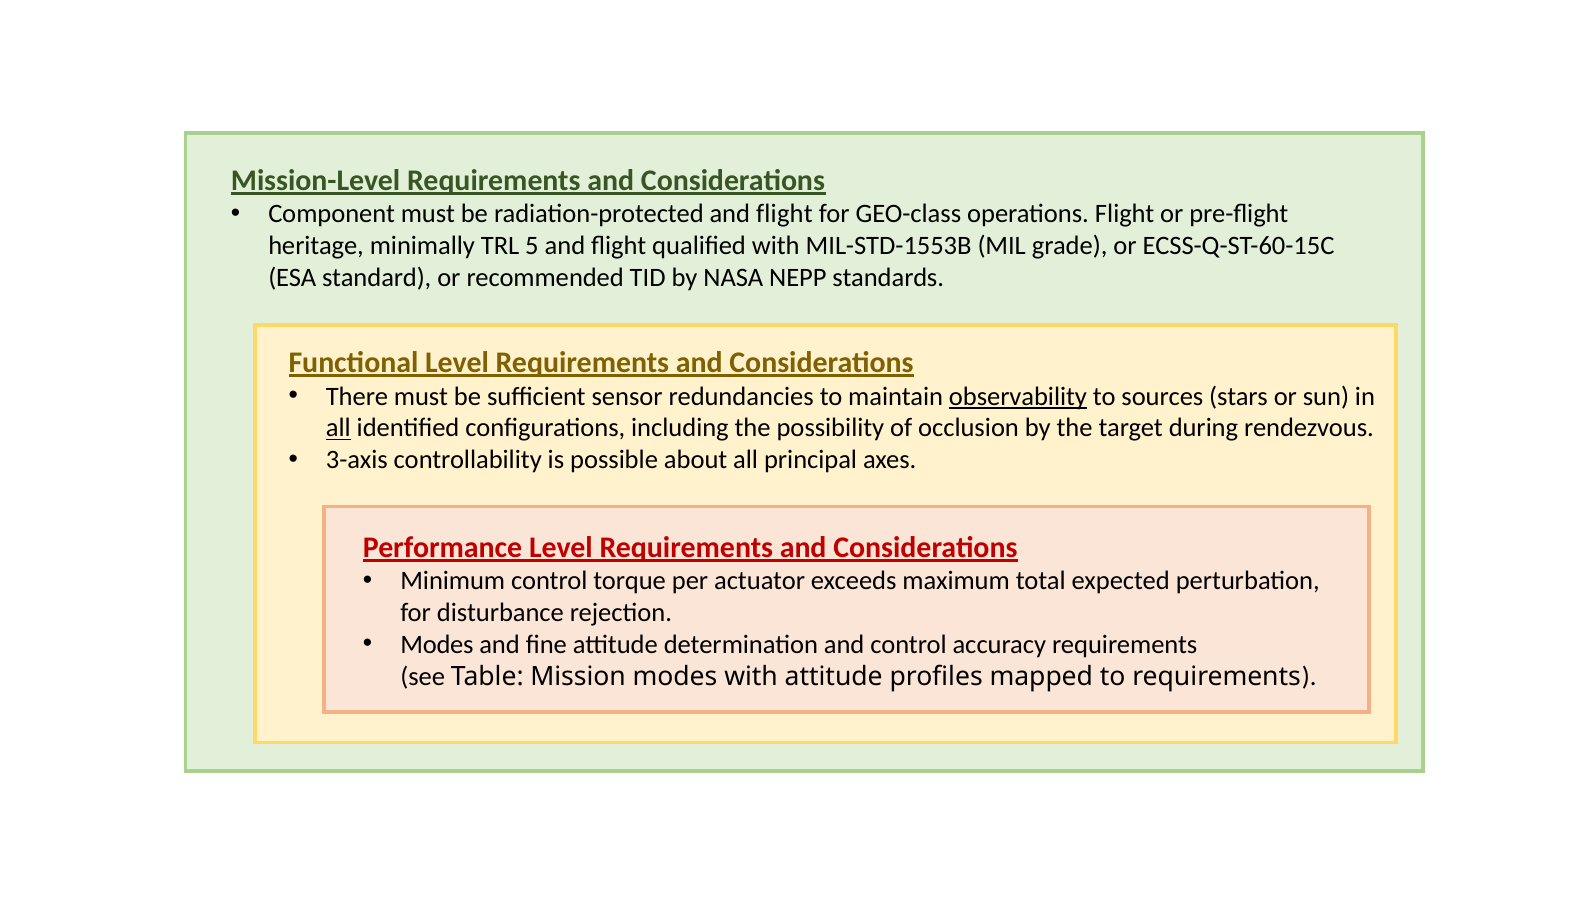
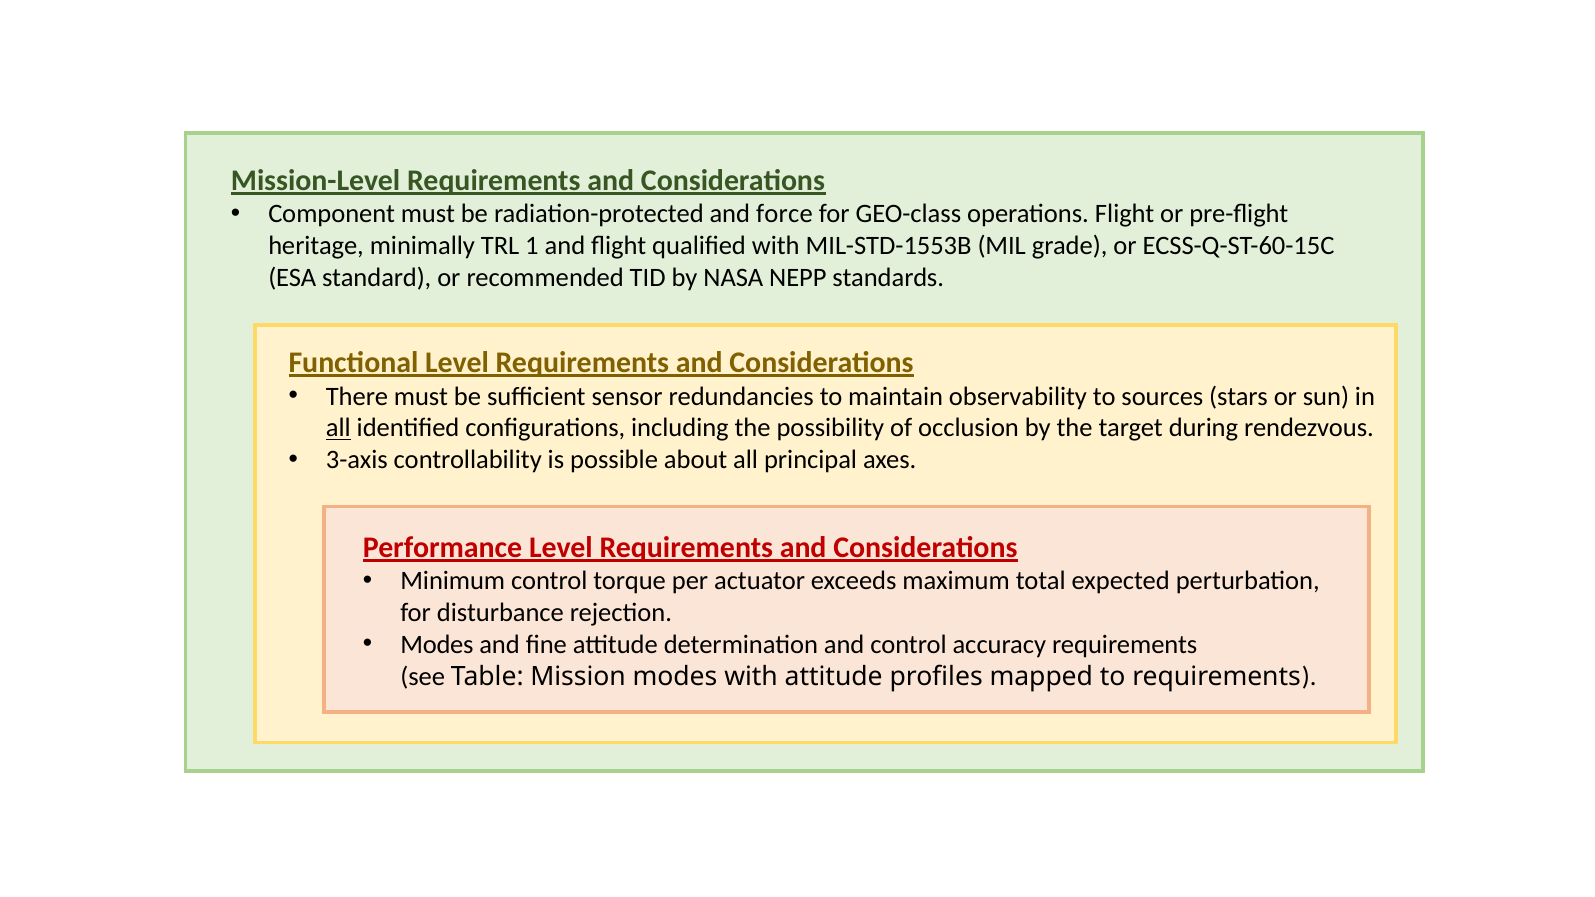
radiation-protected and flight: flight -> force (784, 214)
5: 5 -> 1 (532, 246)
observability underline: present -> none (1018, 396)
